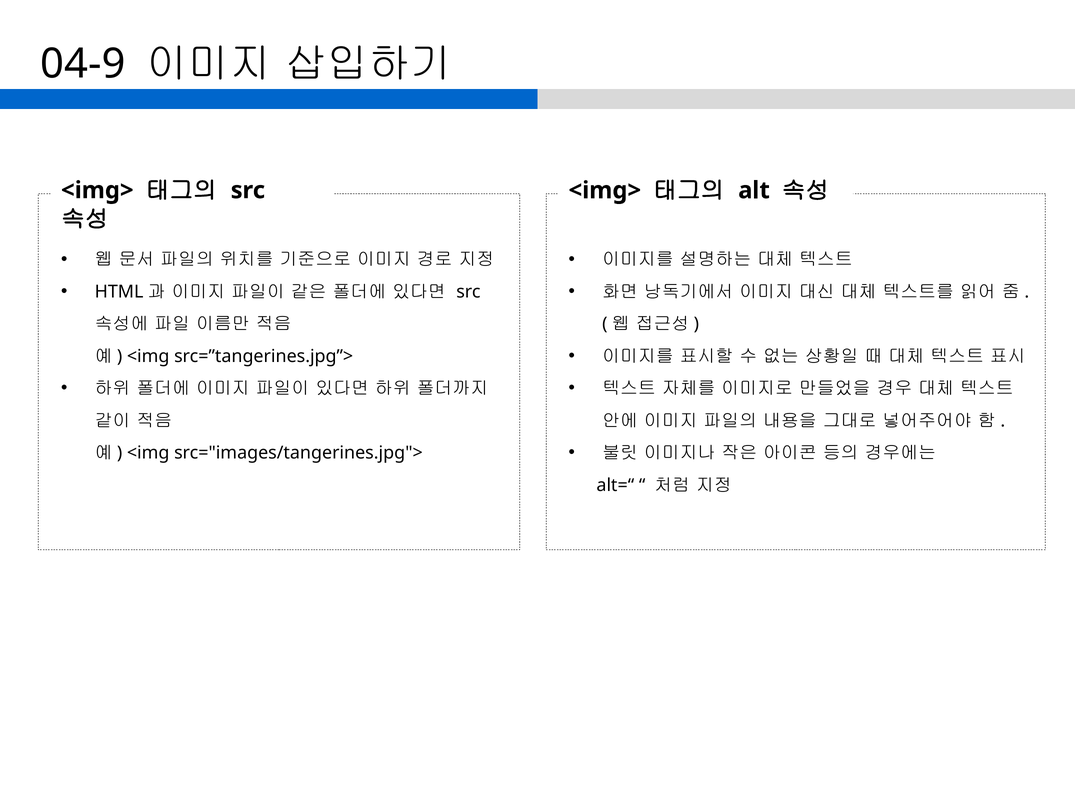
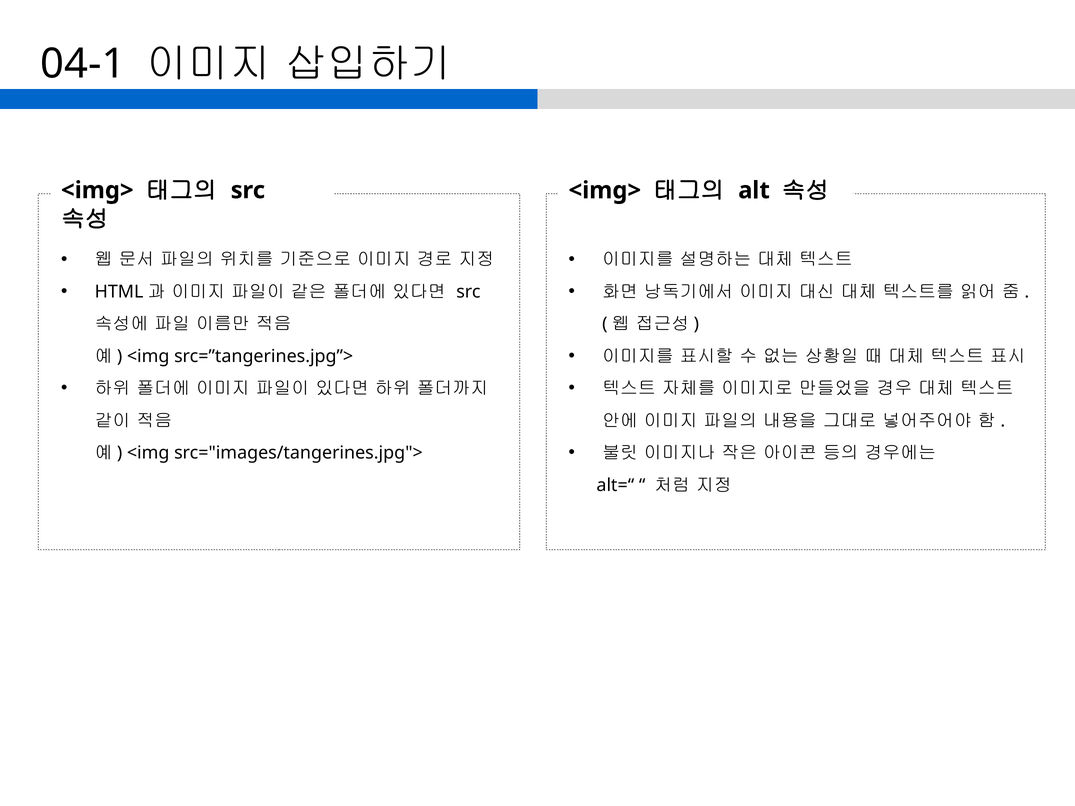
04-9: 04-9 -> 04-1 (83, 64)
